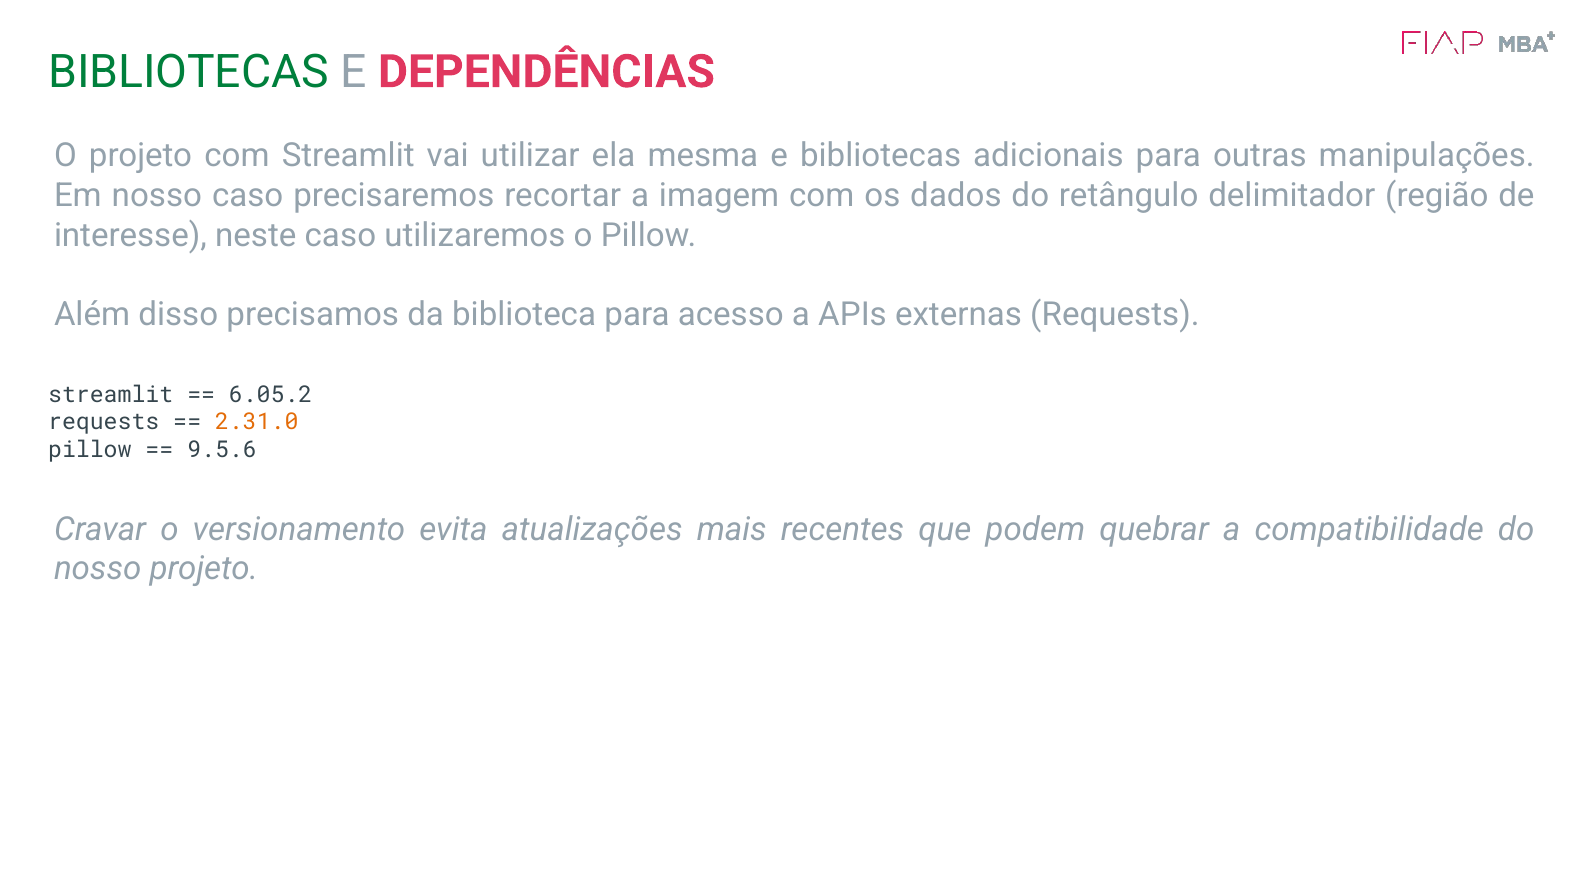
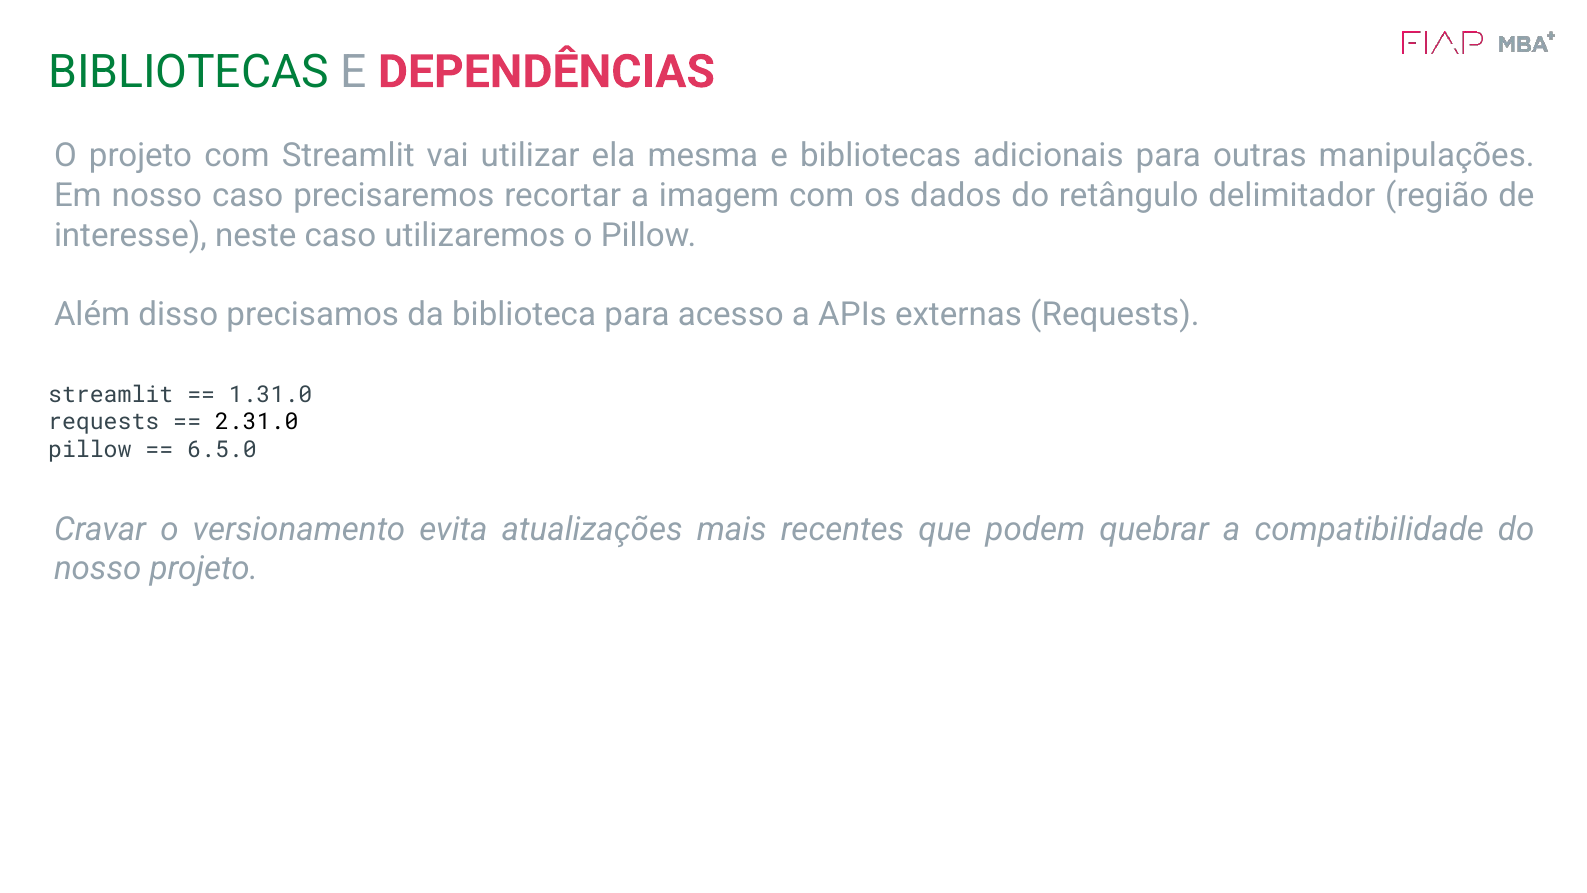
6.05.2: 6.05.2 -> 1.31.0 (271, 394)
2.31.0 colour: orange -> black (257, 422)
9.5.6: 9.5.6 -> 6.5.0 (222, 450)
